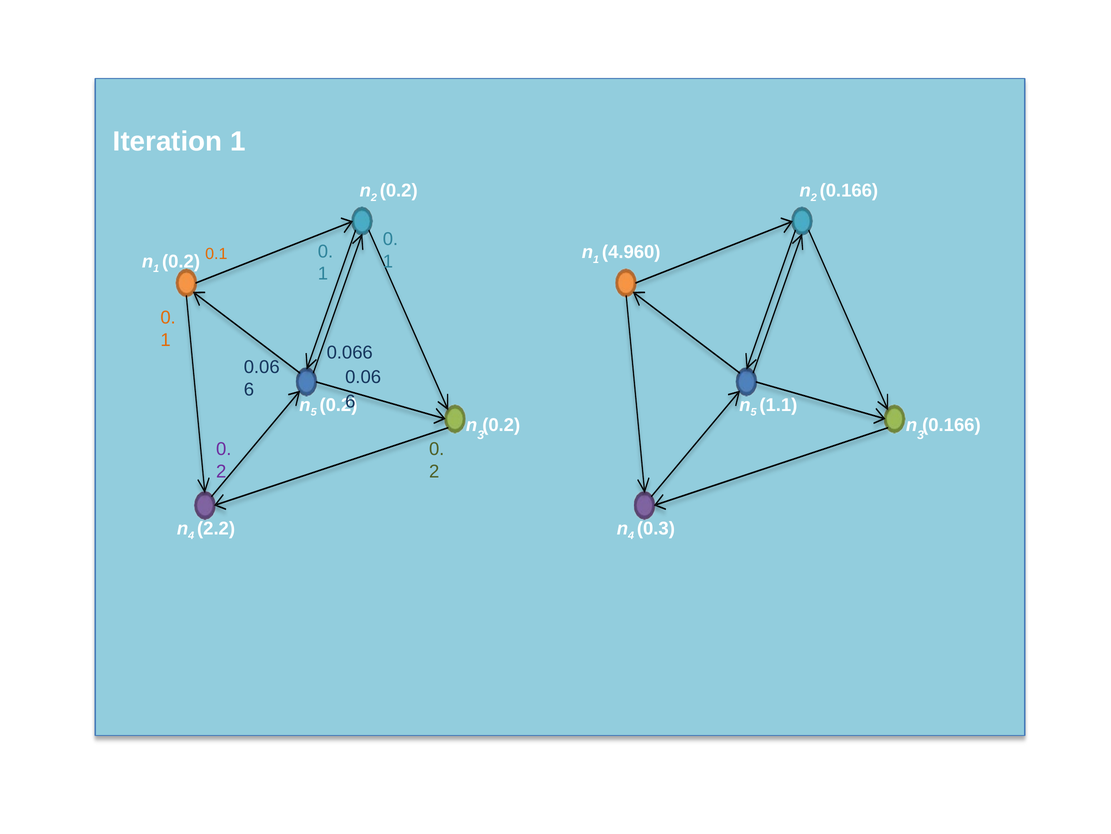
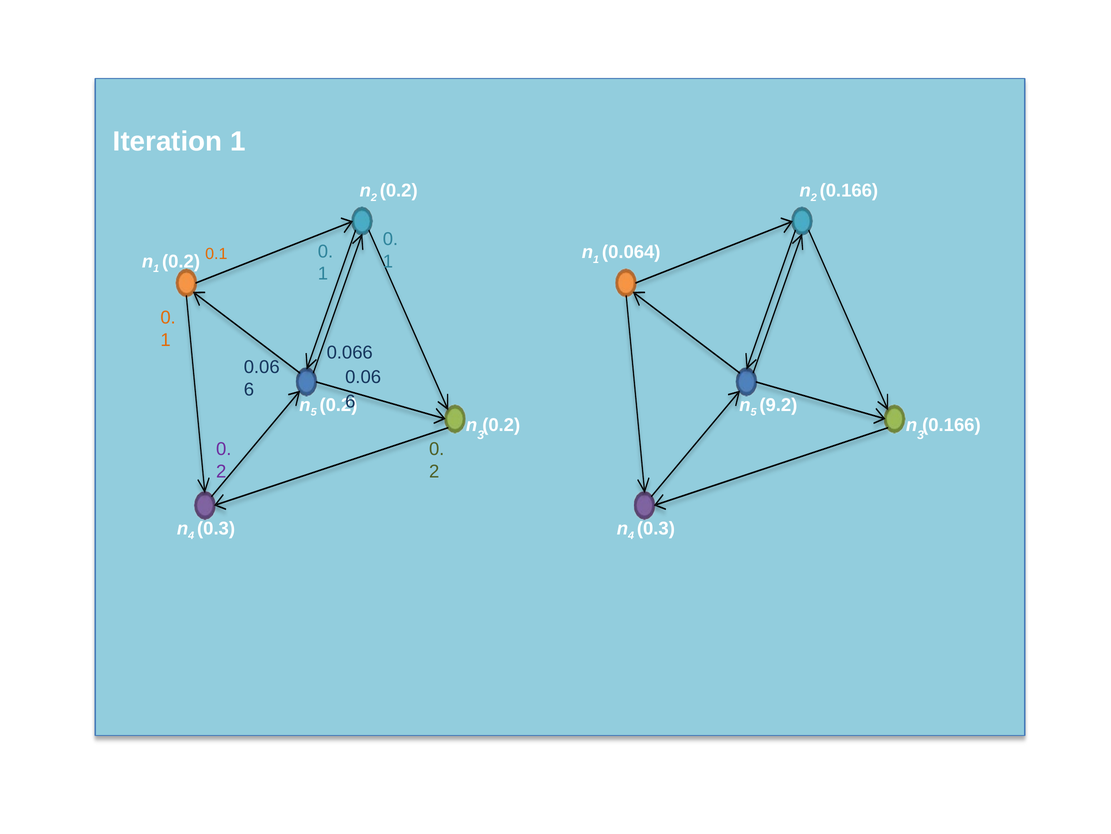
4.960: 4.960 -> 0.064 (631, 252)
1.1: 1.1 -> 9.2 (778, 405)
2.2: 2.2 -> 0.3 (216, 528)
